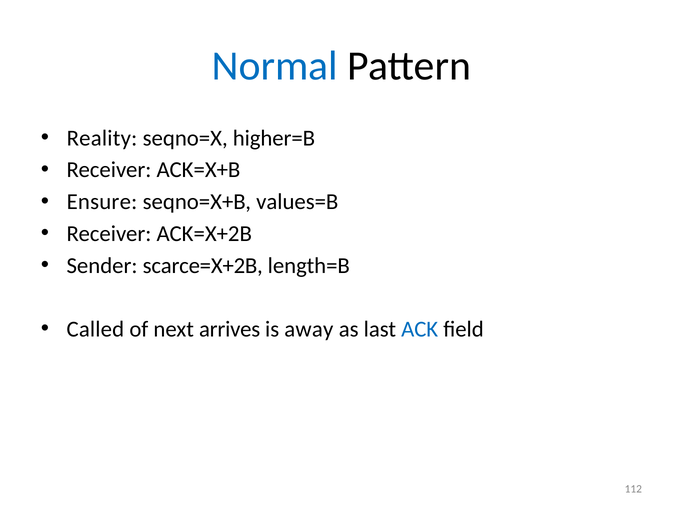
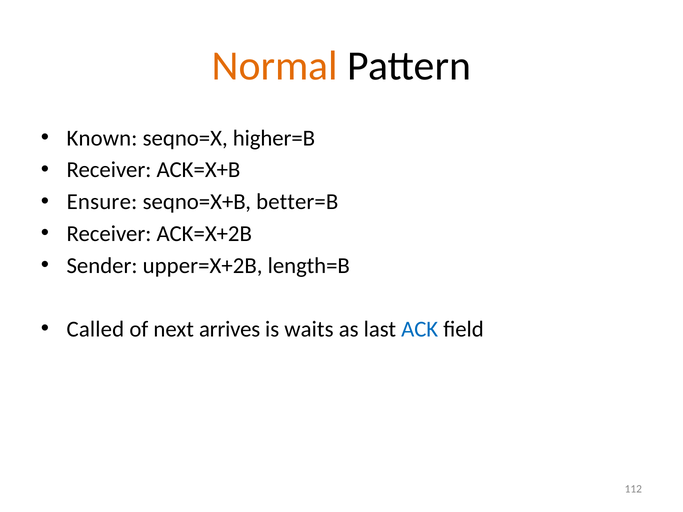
Normal colour: blue -> orange (275, 66)
Reality: Reality -> Known (102, 138)
values=B: values=B -> better=B (297, 202)
scarce=X+2B: scarce=X+2B -> upper=X+2B (203, 266)
away: away -> waits (309, 329)
